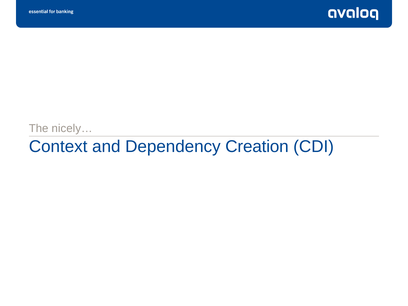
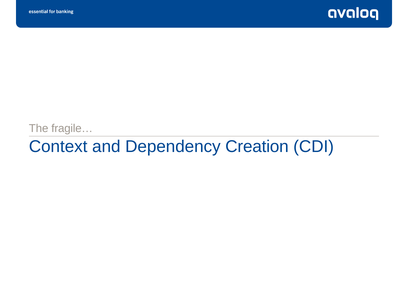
nicely…: nicely… -> fragile… (72, 128)
